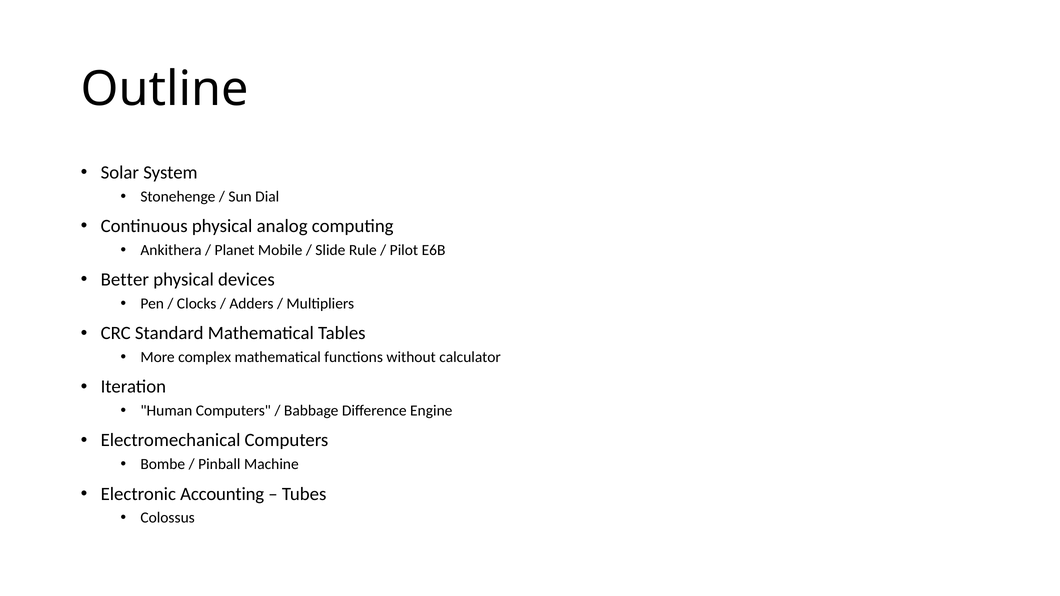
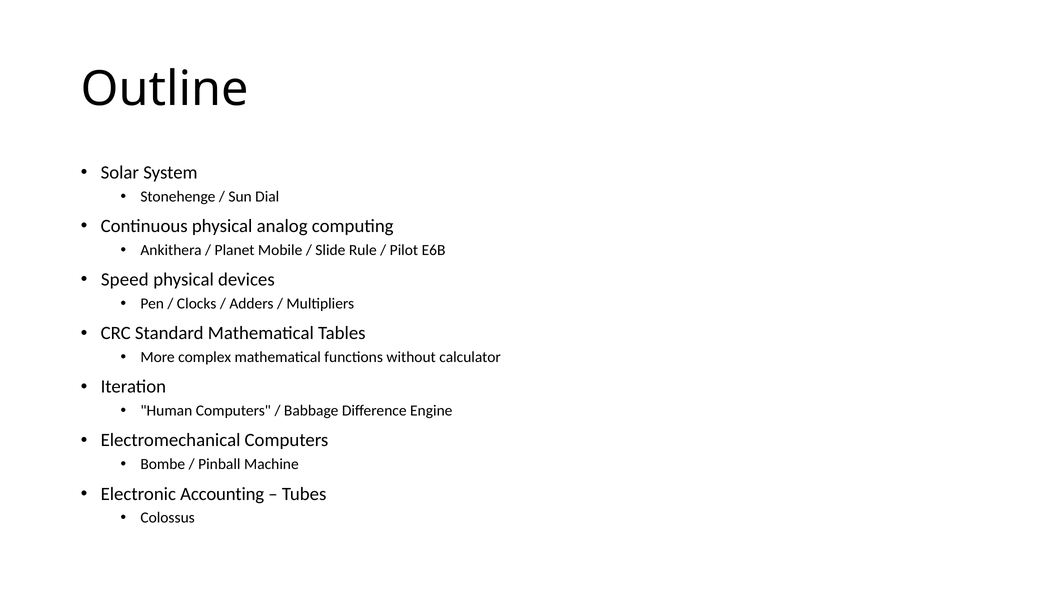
Better: Better -> Speed (125, 280)
